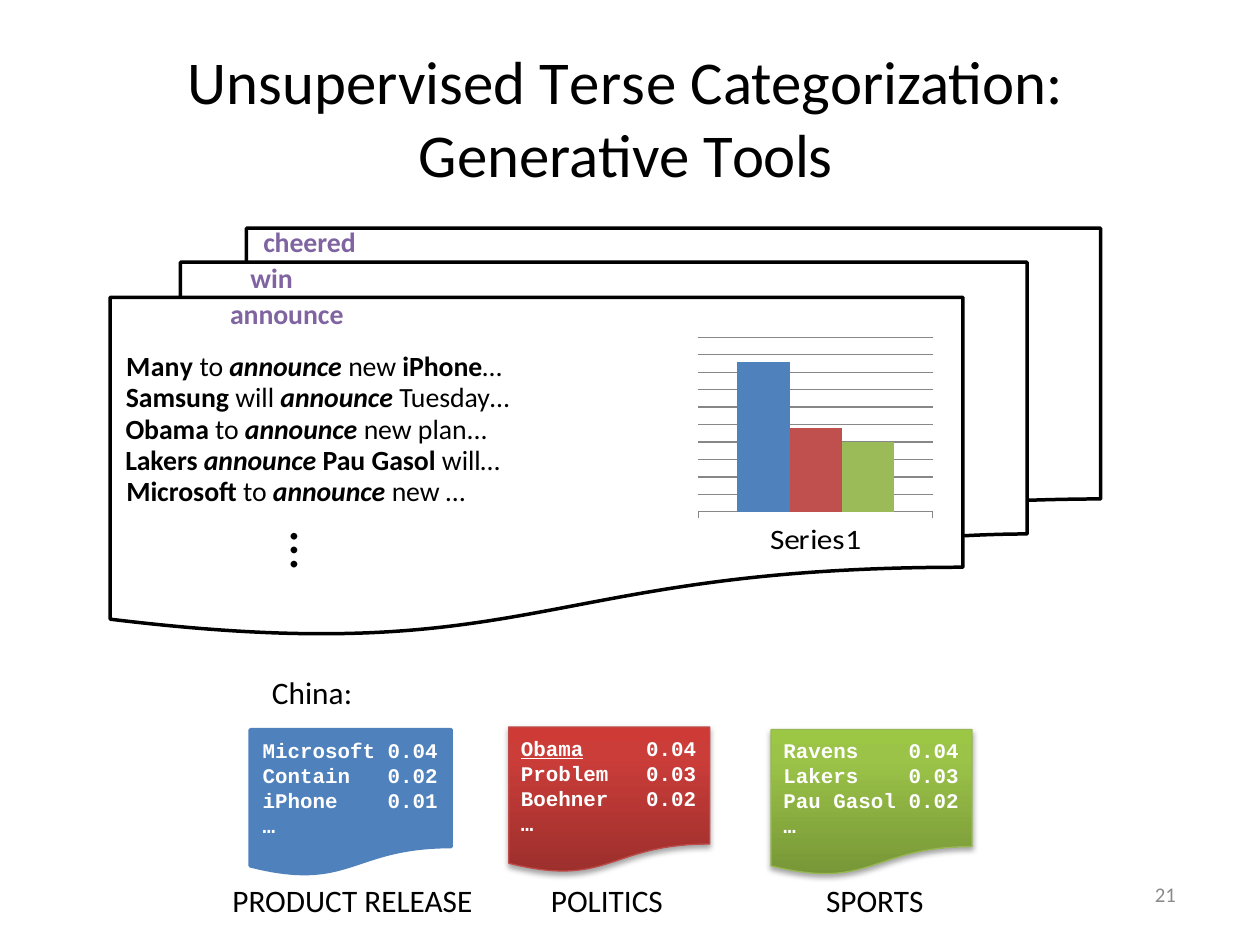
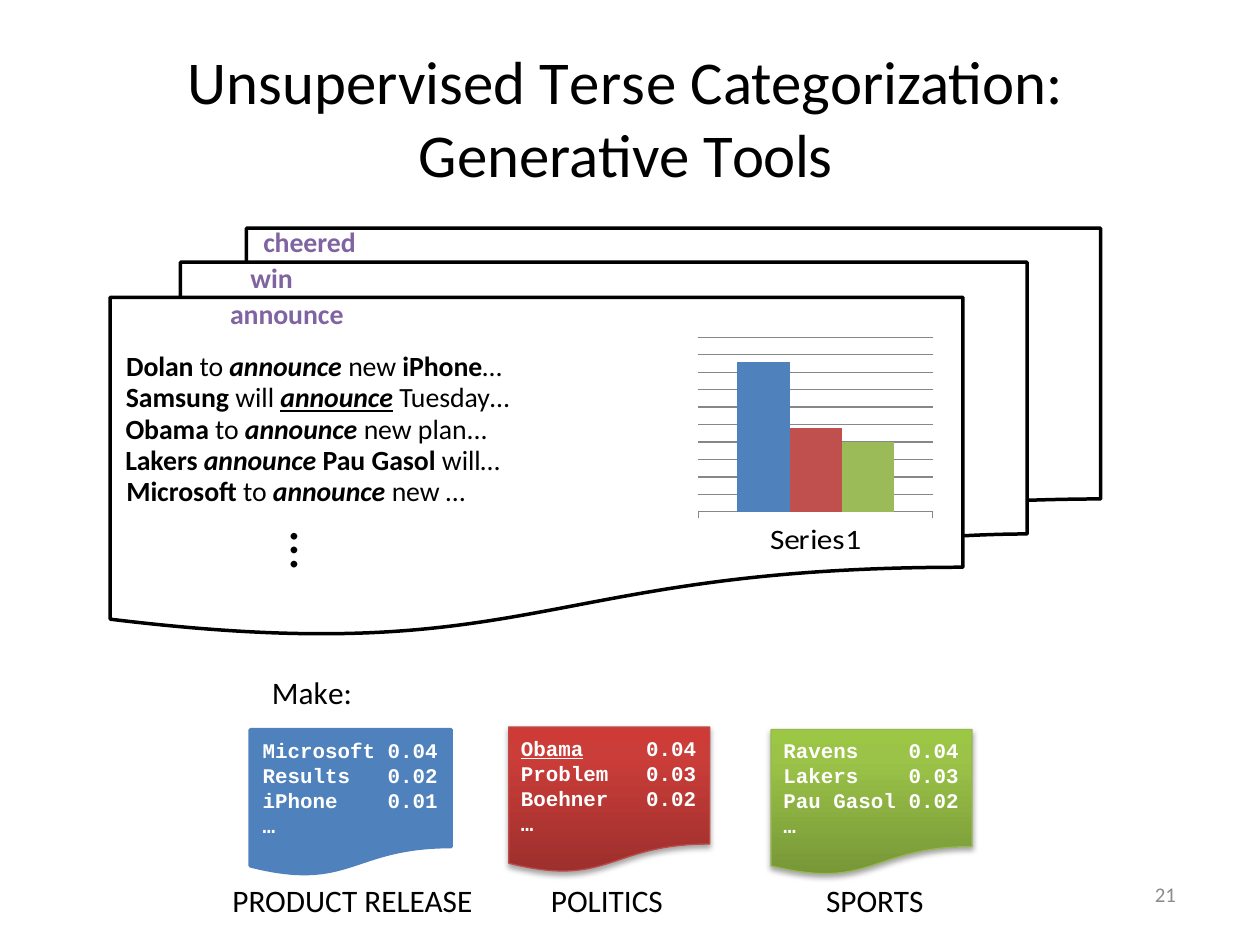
Many: Many -> Dolan (160, 368)
announce underline: none -> present (337, 399)
China: China -> Make (312, 694)
Contain: Contain -> Results (306, 777)
